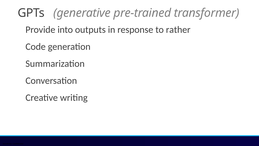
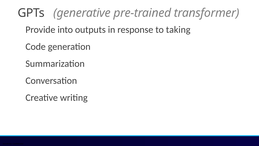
rather: rather -> taking (178, 30)
